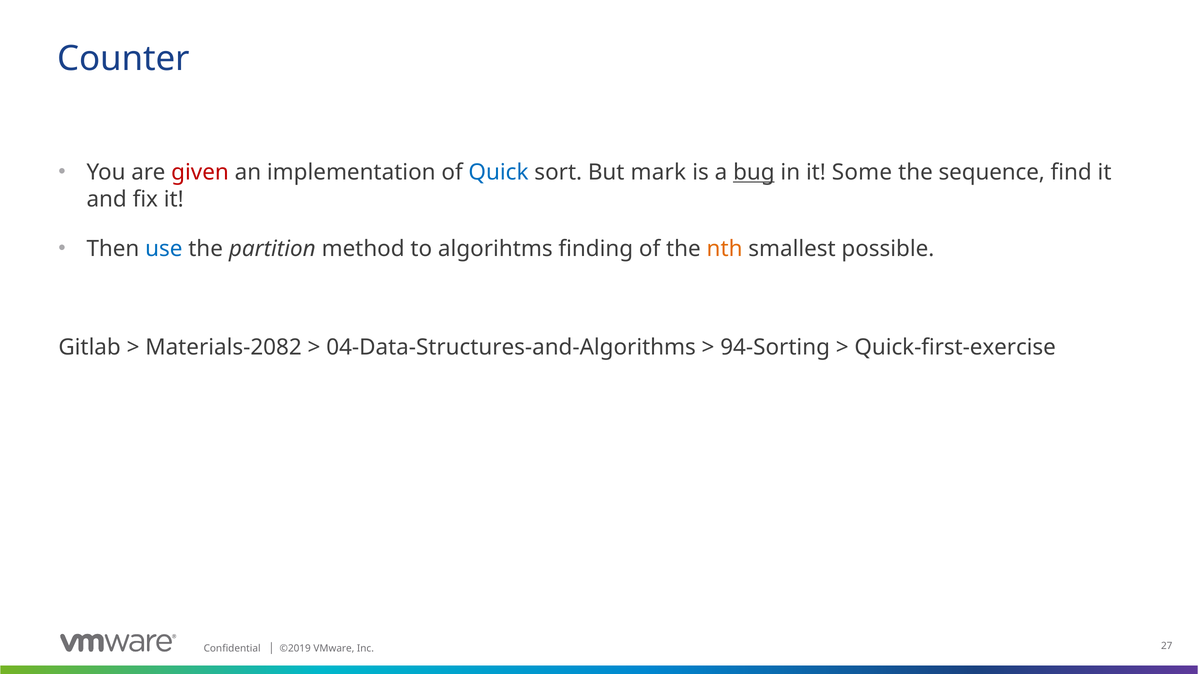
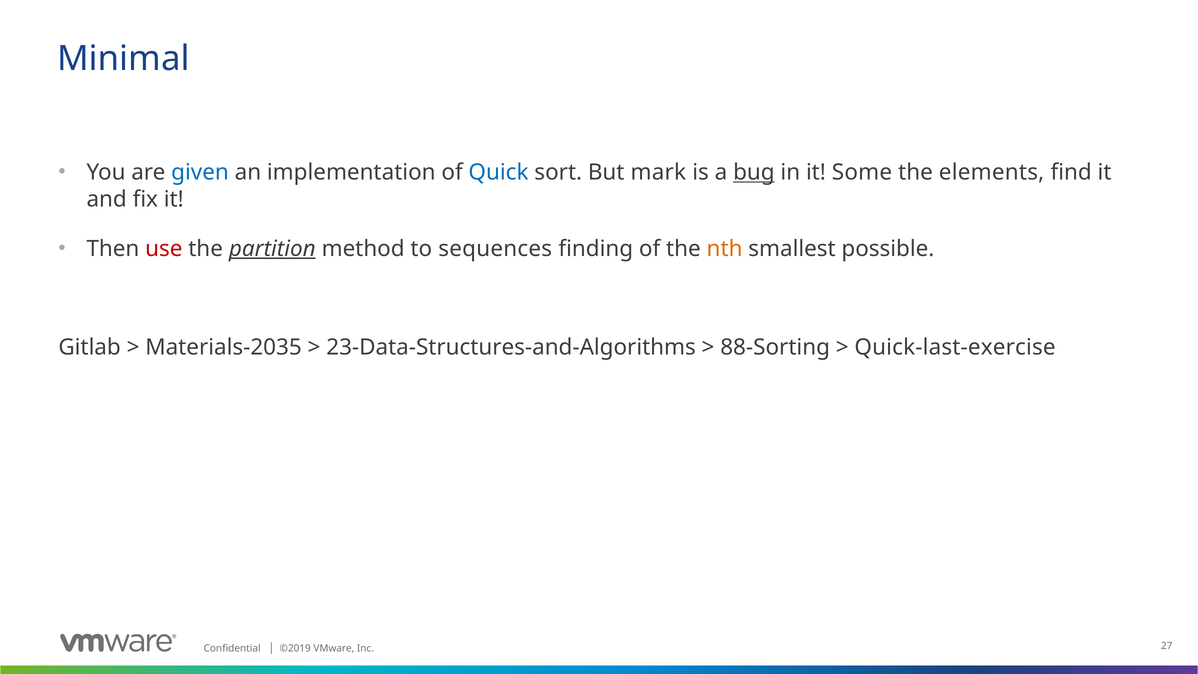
Counter: Counter -> Minimal (123, 59)
given colour: red -> blue (200, 172)
sequence: sequence -> elements (992, 172)
use colour: blue -> red (164, 249)
partition underline: none -> present (272, 249)
algorihtms: algorihtms -> sequences (495, 249)
Materials-2082: Materials-2082 -> Materials-2035 (224, 348)
04-Data-Structures-and-Algorithms: 04-Data-Structures-and-Algorithms -> 23-Data-Structures-and-Algorithms (511, 348)
94-Sorting: 94-Sorting -> 88-Sorting (775, 348)
Quick-first-exercise: Quick-first-exercise -> Quick-last-exercise (955, 348)
